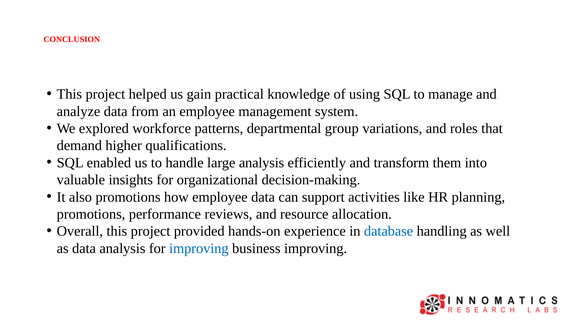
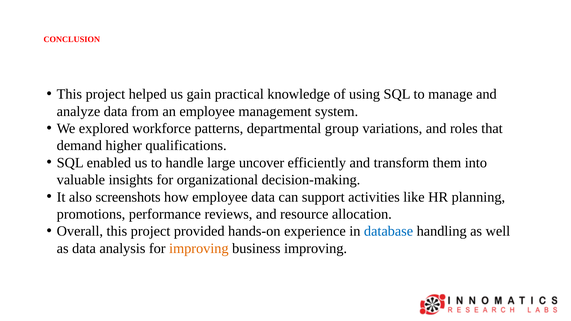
large analysis: analysis -> uncover (262, 163)
also promotions: promotions -> screenshots (128, 197)
improving colour: blue -> orange (199, 248)
